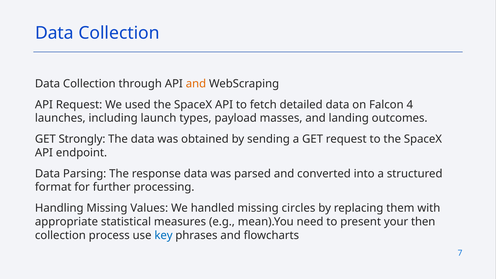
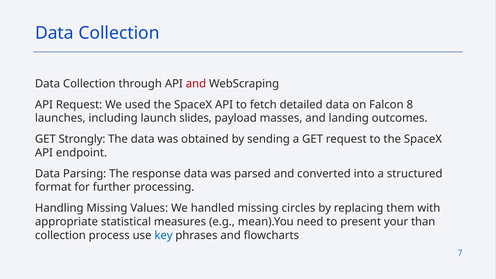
and colour: orange -> red (196, 84)
4: 4 -> 8 (410, 105)
types: types -> slides (196, 118)
then: then -> than (423, 222)
